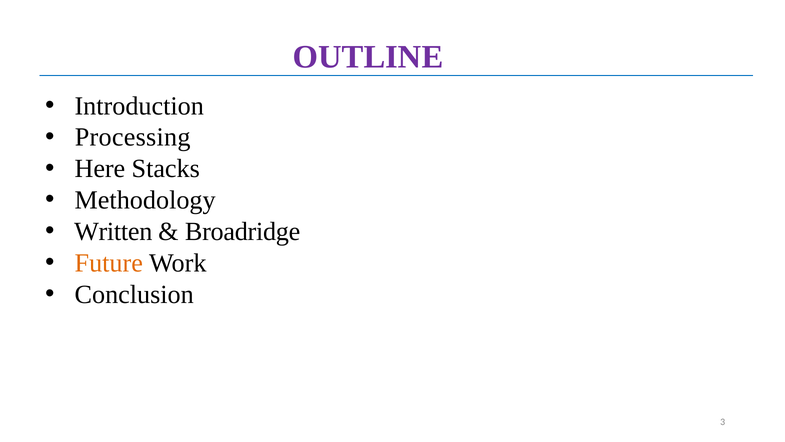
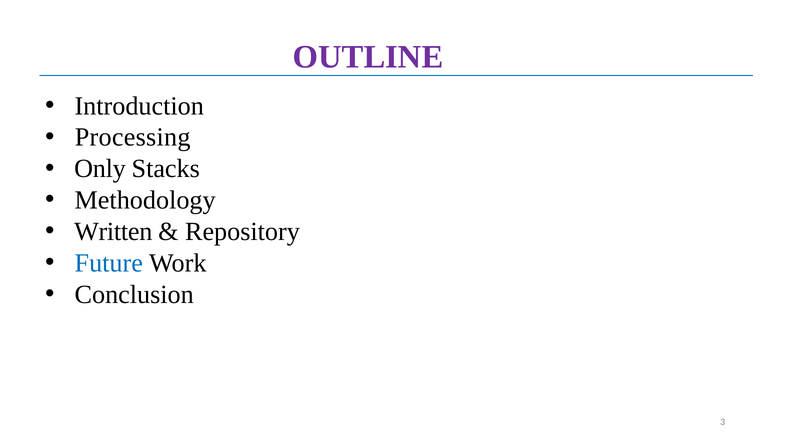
Here: Here -> Only (100, 169)
Broadridge: Broadridge -> Repository (242, 231)
Future colour: orange -> blue (109, 263)
